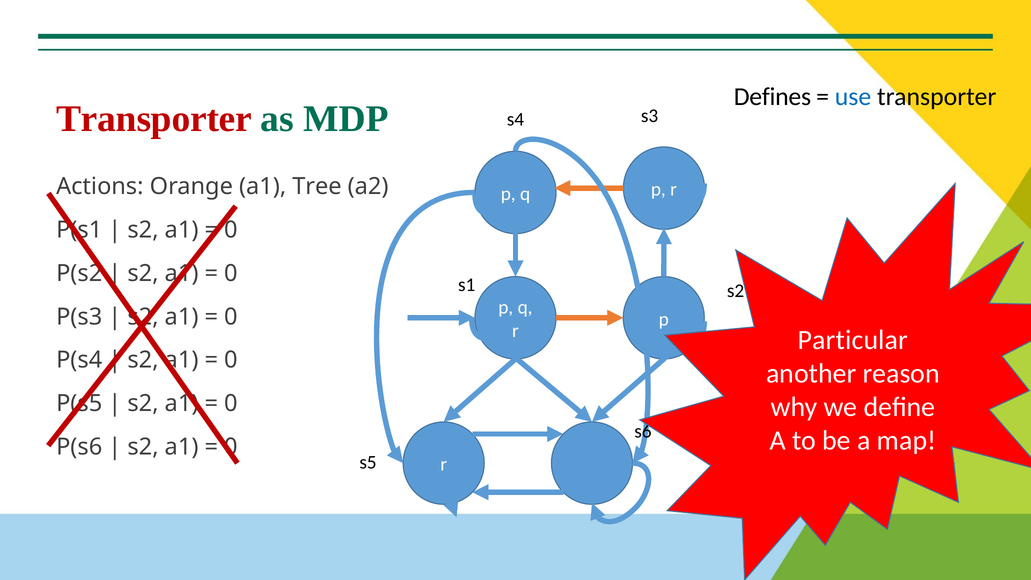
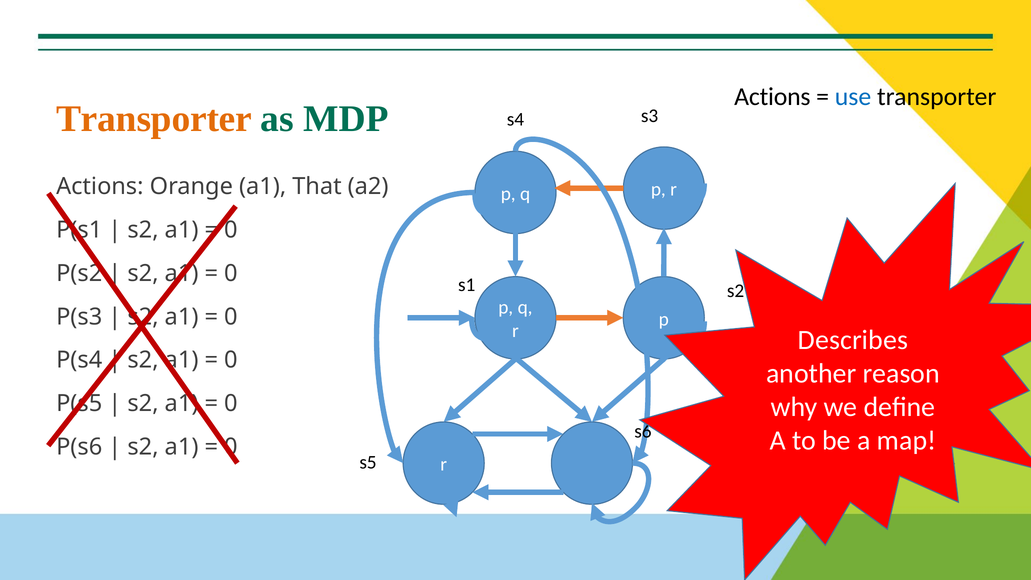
Defines: Defines -> Actions (772, 97)
Transporter colour: red -> orange (154, 119)
Tree: Tree -> That (317, 187)
Particular: Particular -> Describes (853, 340)
